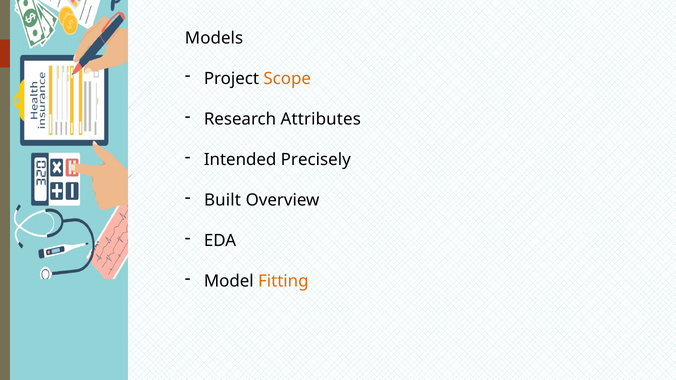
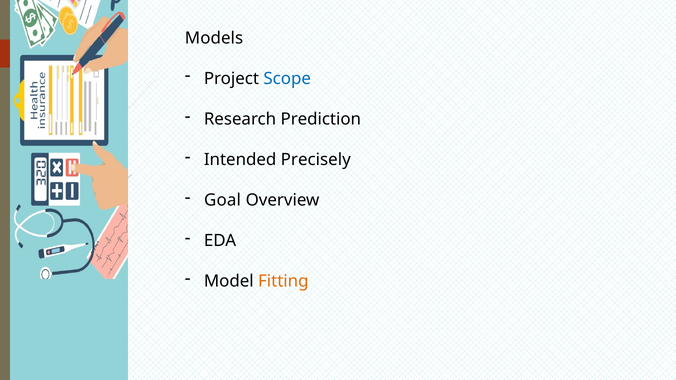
Scope colour: orange -> blue (287, 79)
Attributes: Attributes -> Prediction (321, 119)
Built: Built -> Goal (222, 200)
